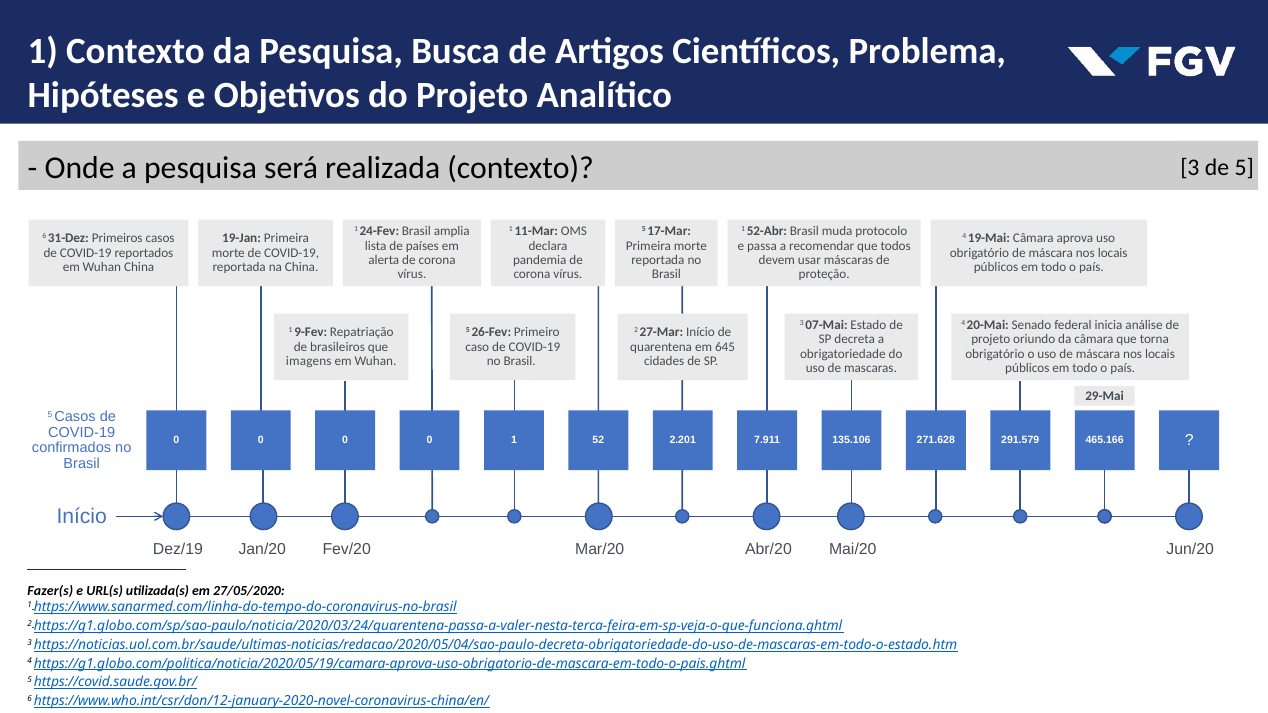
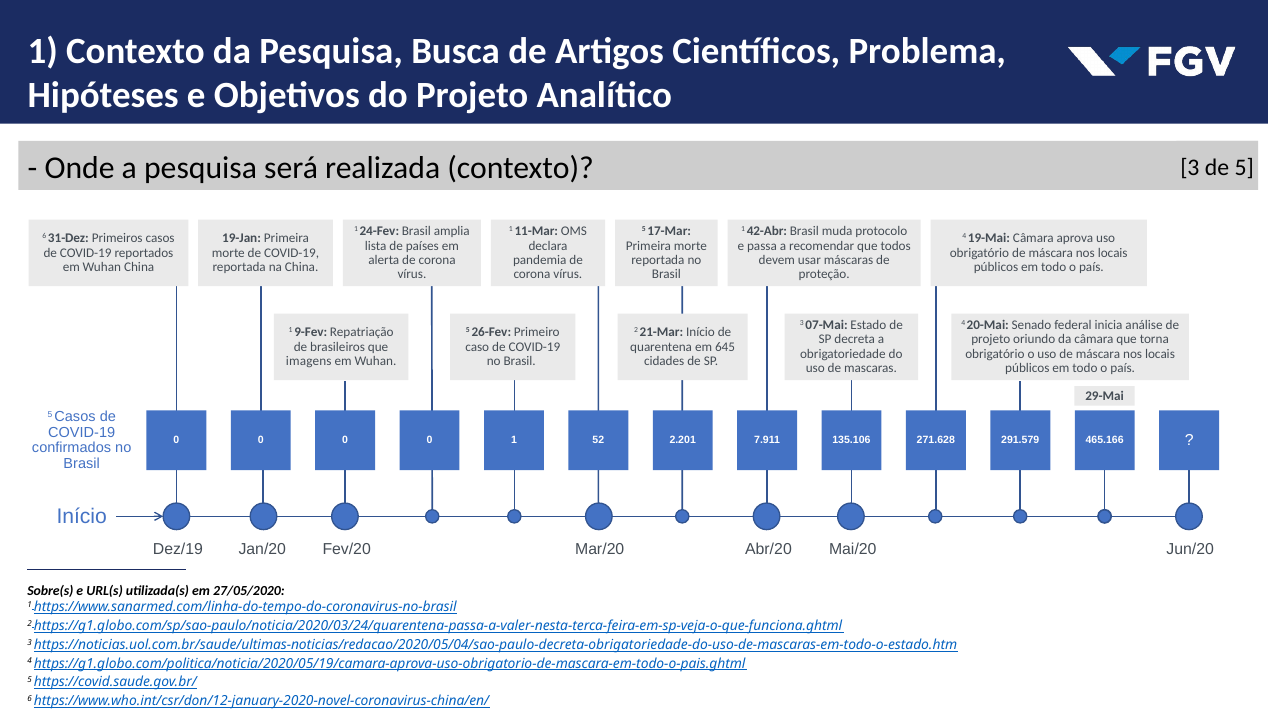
52-Abr: 52-Abr -> 42-Abr (767, 231)
27-Mar: 27-Mar -> 21-Mar (661, 333)
Fazer(s: Fazer(s -> Sobre(s (50, 591)
